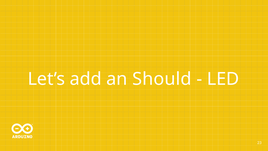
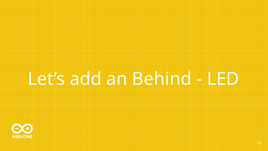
Should: Should -> Behind (162, 79)
